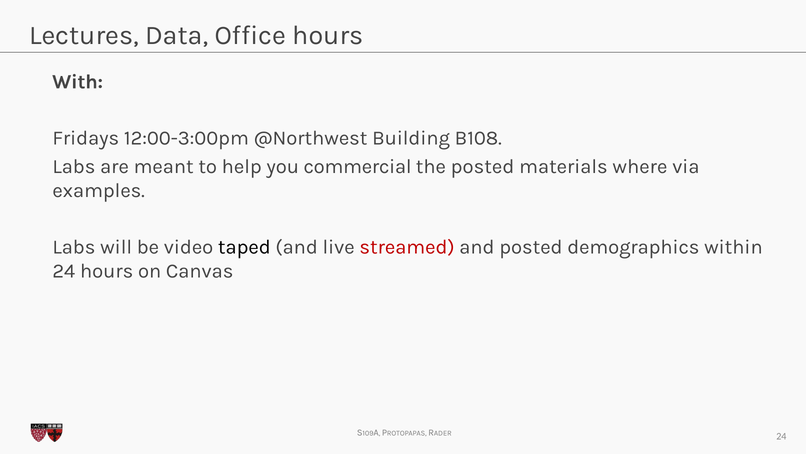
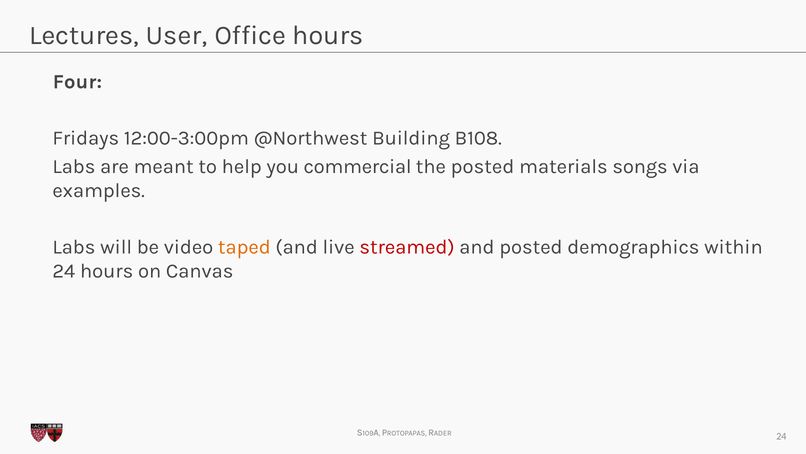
Data: Data -> User (177, 35)
With: With -> Four (77, 82)
where: where -> songs (640, 166)
taped colour: black -> orange (244, 247)
